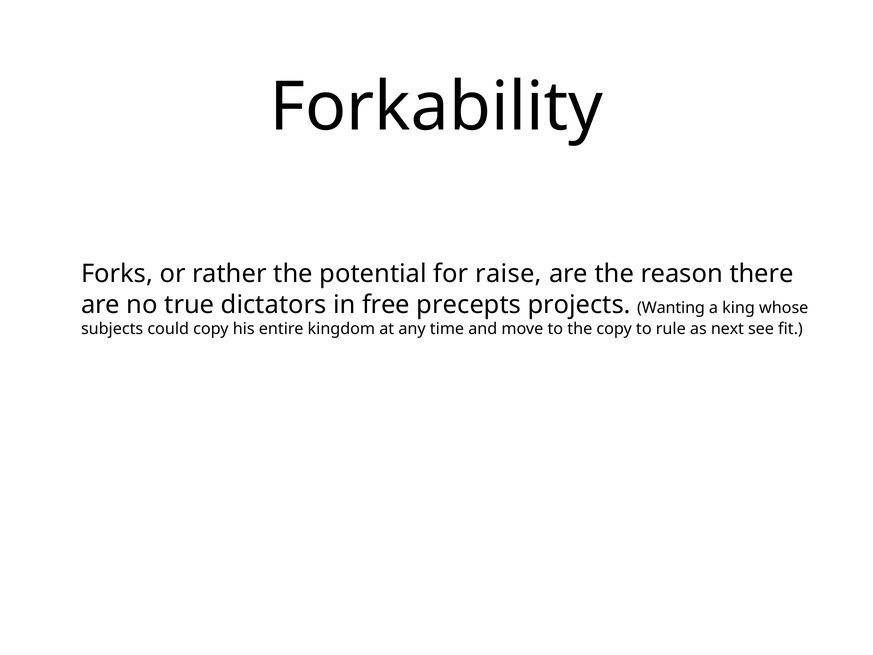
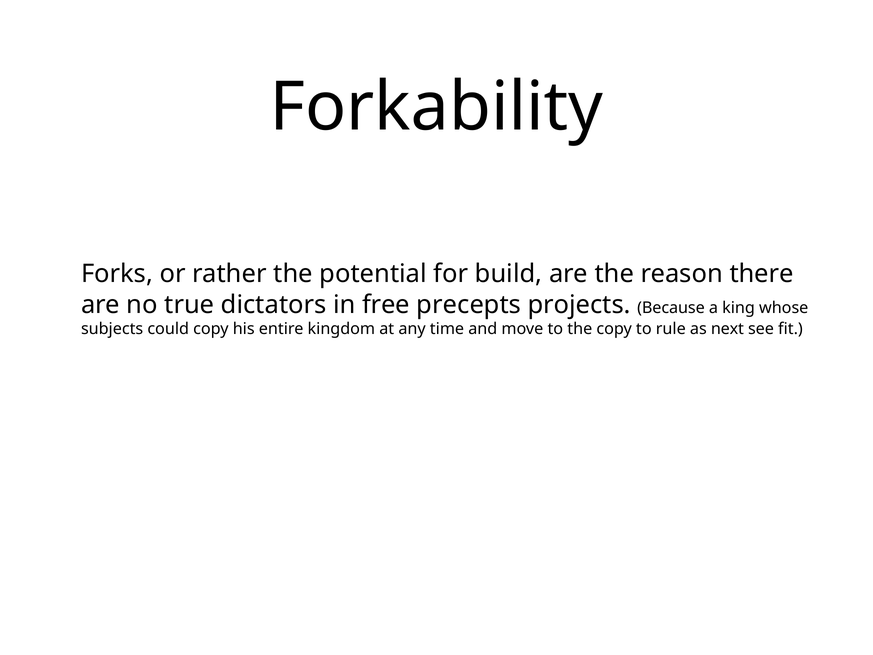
raise: raise -> build (509, 274)
Wanting: Wanting -> Because (671, 308)
